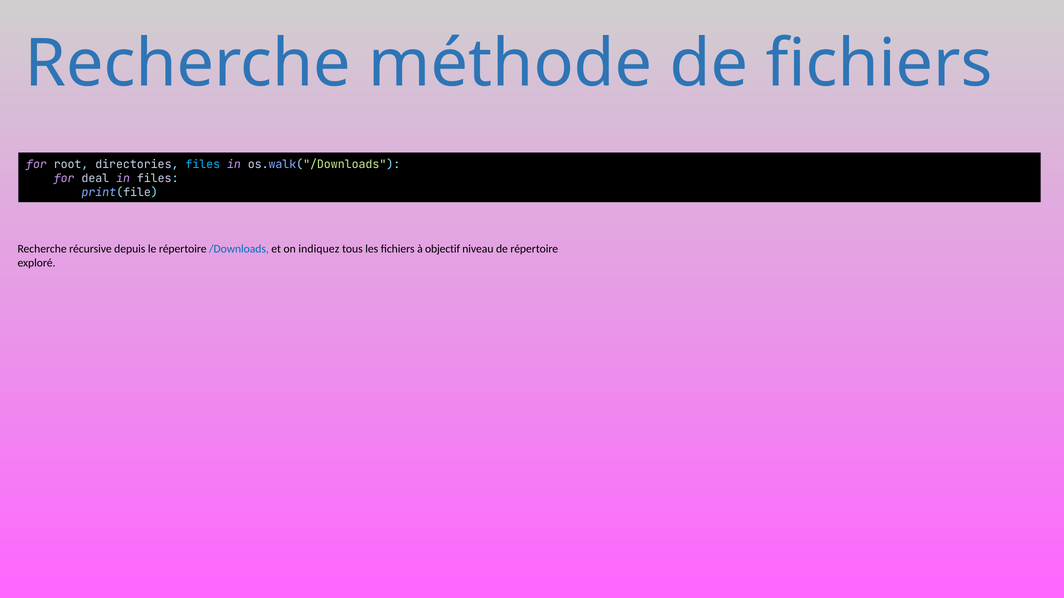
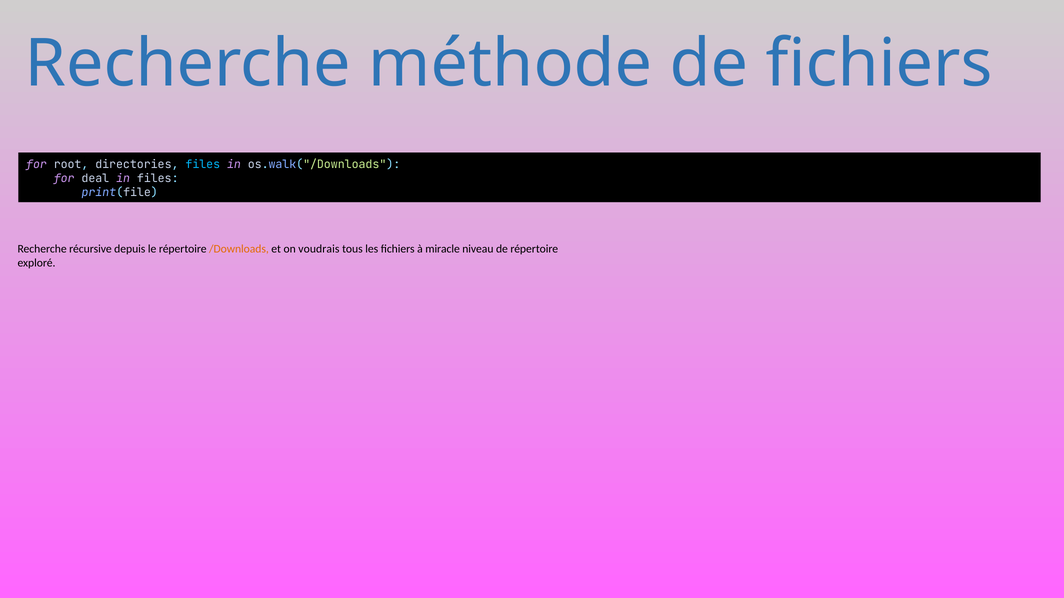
/Downloads colour: blue -> orange (239, 249)
indiquez: indiquez -> voudrais (319, 249)
objectif: objectif -> miracle (443, 249)
